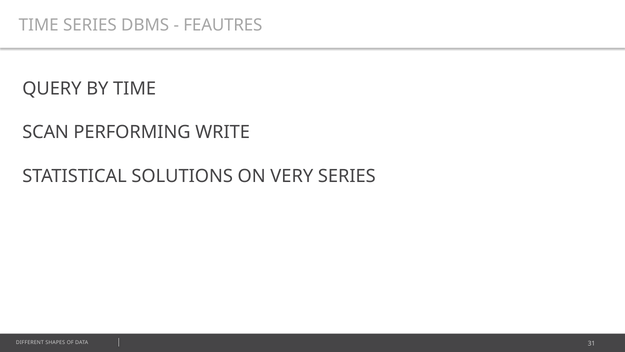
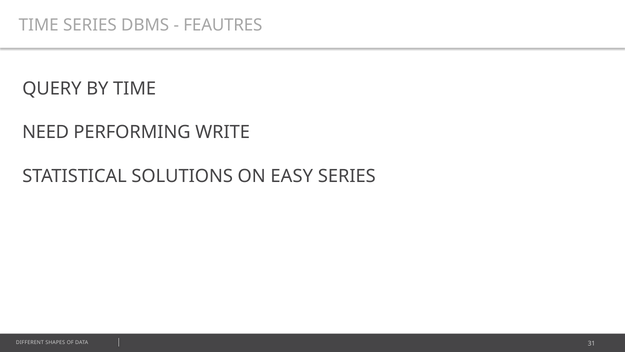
SCAN: SCAN -> NEED (46, 132)
VERY: VERY -> EASY (292, 176)
